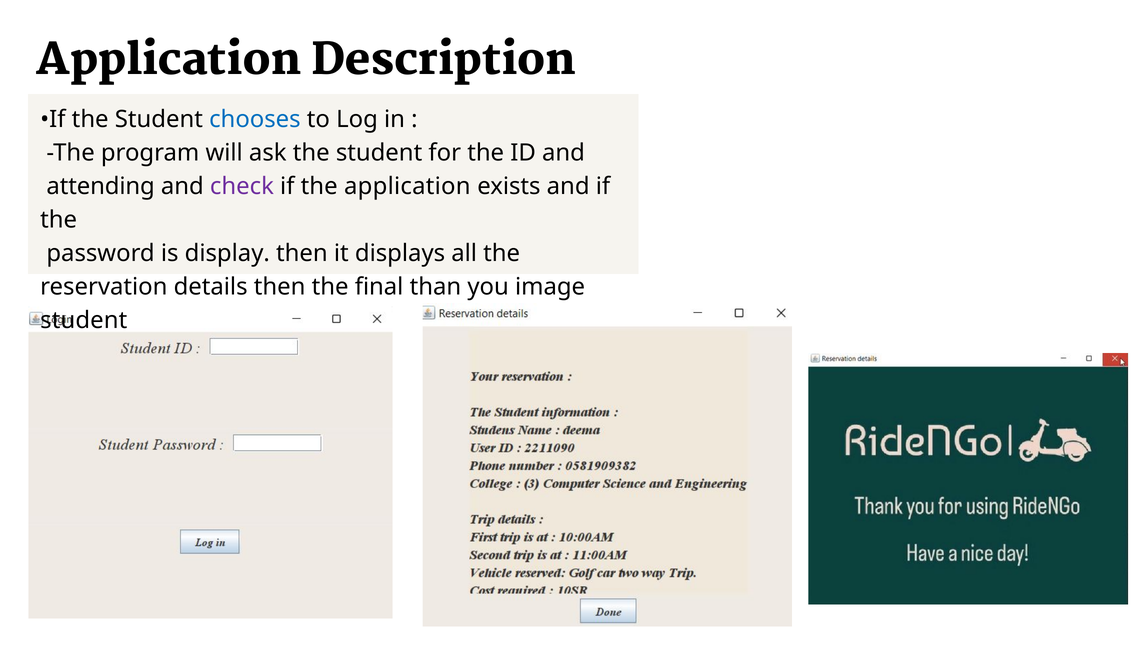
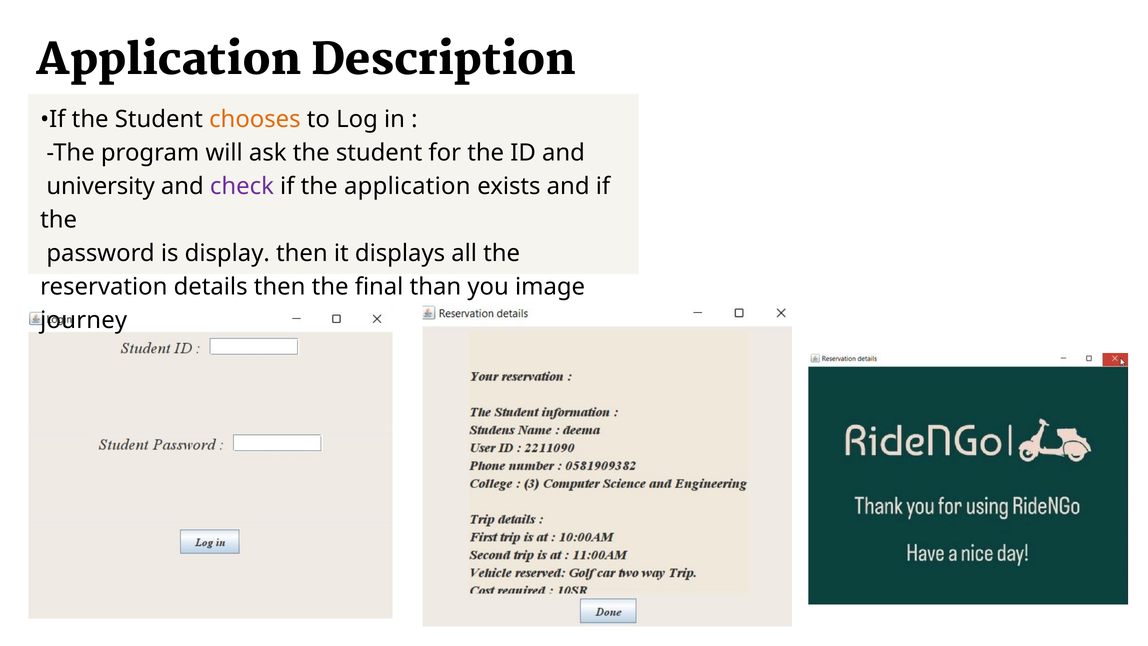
chooses colour: blue -> orange (255, 119)
attending: attending -> university (101, 186)
student: student -> journey (84, 320)
